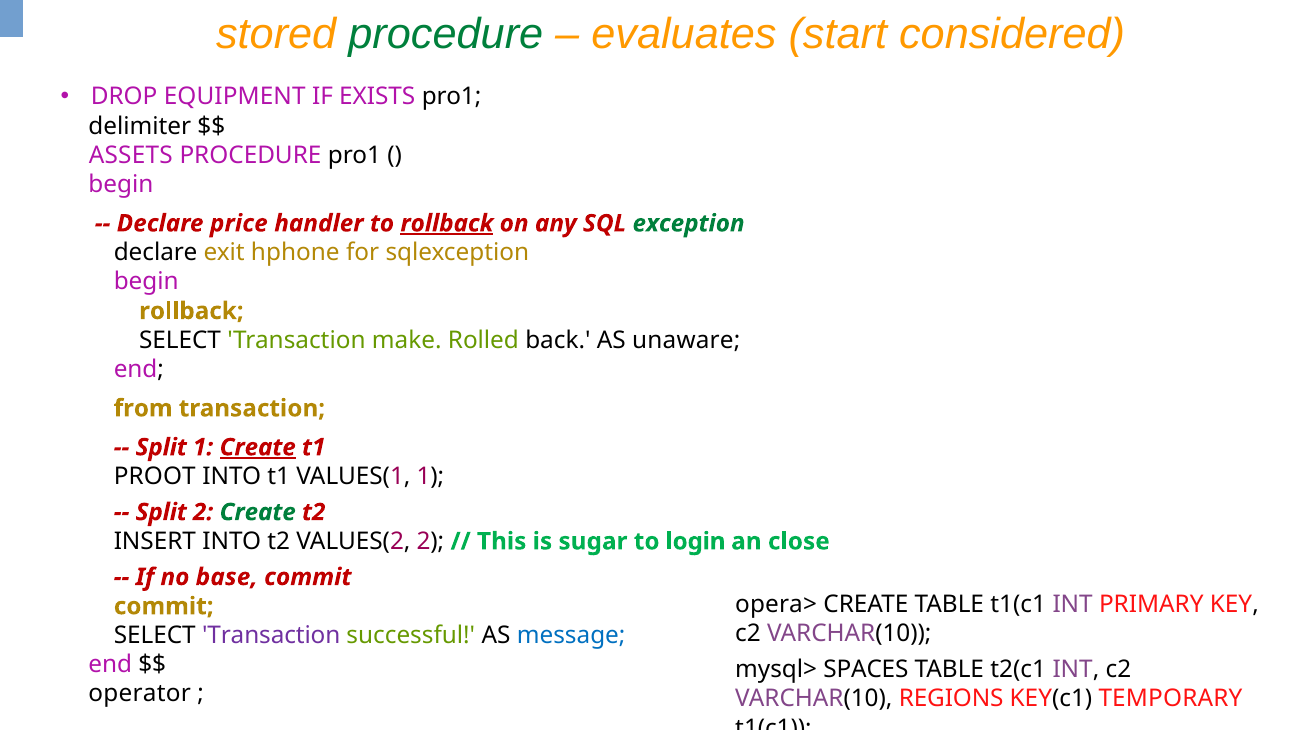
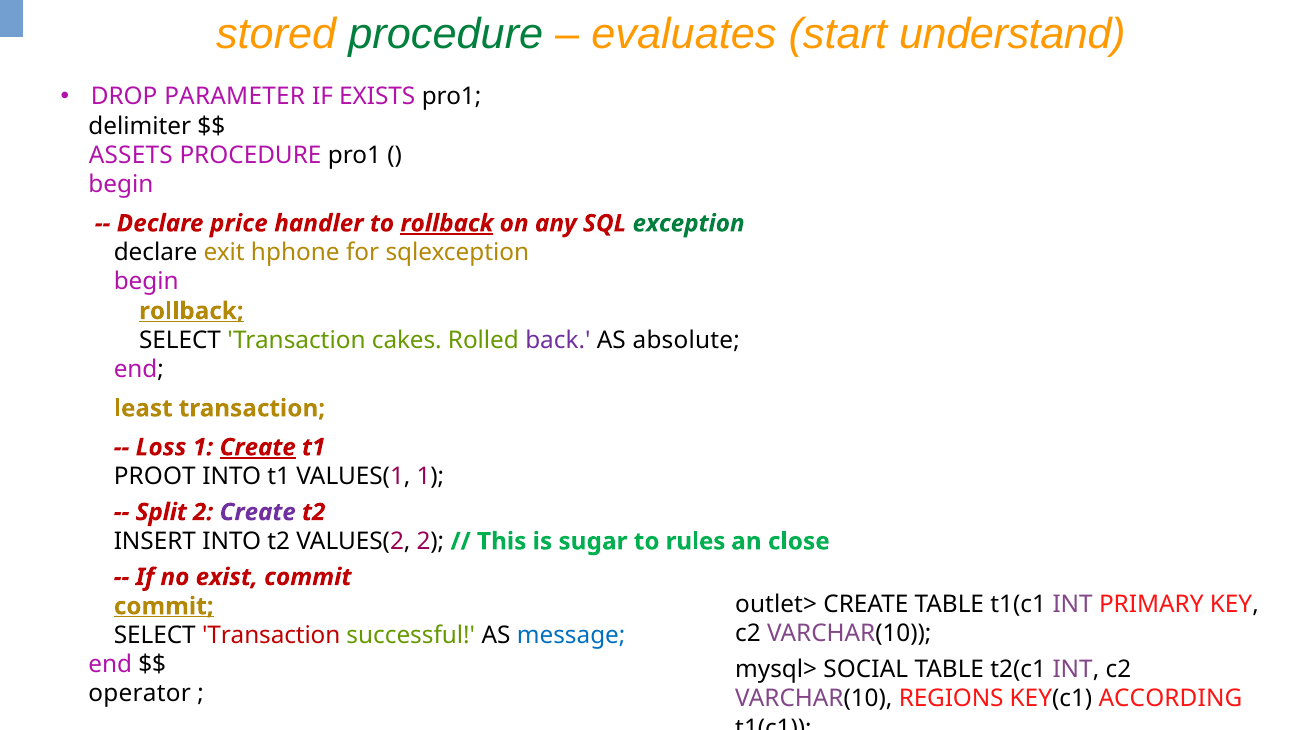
considered: considered -> understand (1012, 34)
EQUIPMENT: EQUIPMENT -> PARAMETER (235, 97)
rollback underline: none -> present (191, 311)
make: make -> cakes (407, 340)
back colour: black -> purple (558, 340)
unaware: unaware -> absolute (686, 340)
from: from -> least (143, 408)
Split: Split -> Loss (161, 447)
Create colour: green -> purple (258, 512)
login: login -> rules (696, 541)
base: base -> exist (227, 577)
opera>: opera> -> outlet> (776, 605)
commit underline: none -> present (164, 606)
Transaction colour: purple -> red (271, 636)
SPACES: SPACES -> SOCIAL (866, 670)
TEMPORARY: TEMPORARY -> ACCORDING (1170, 699)
